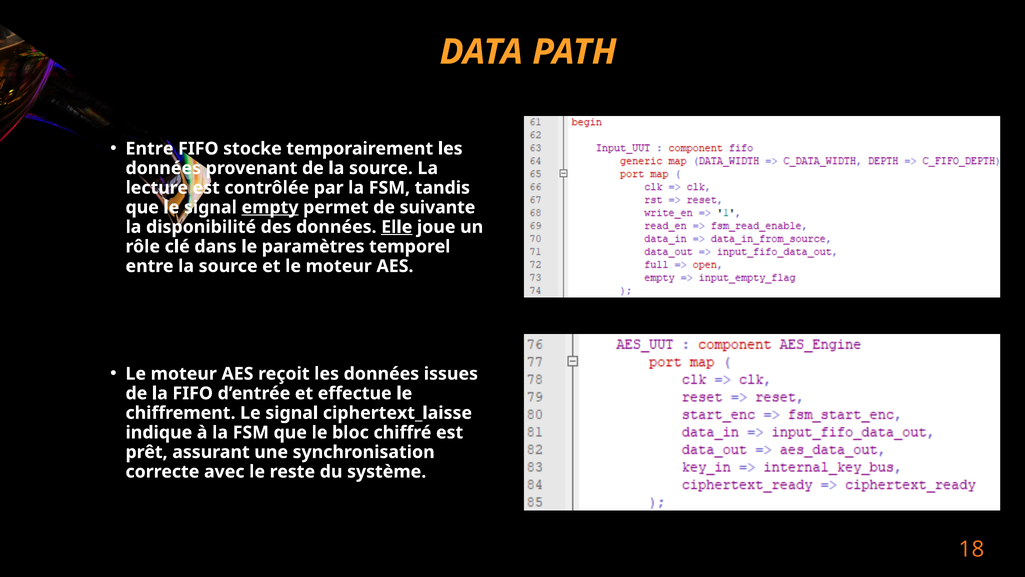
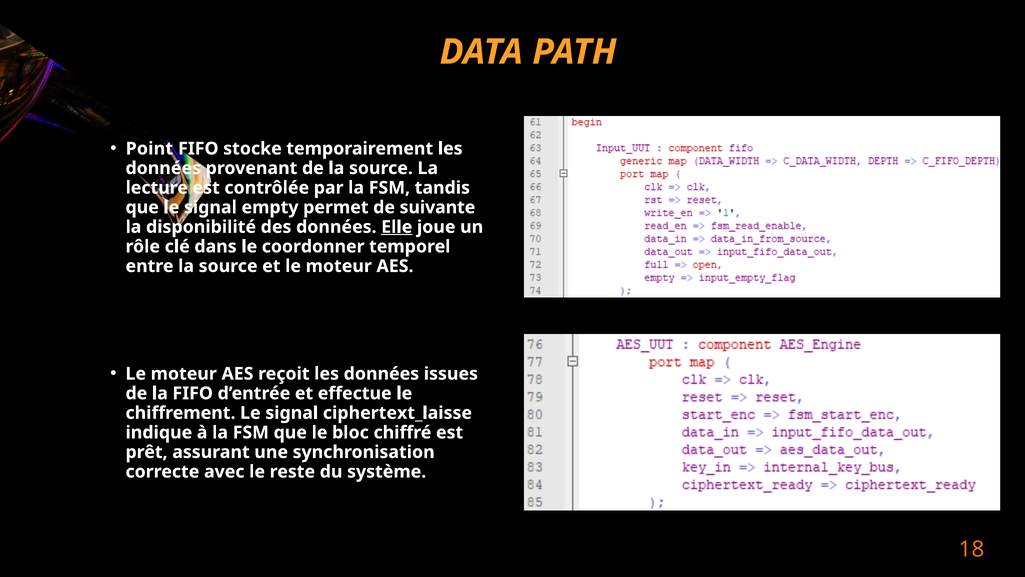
Entre: Entre -> Point (149, 149)
empty underline: present -> none (270, 207)
paramètres: paramètres -> coordonner (313, 246)
